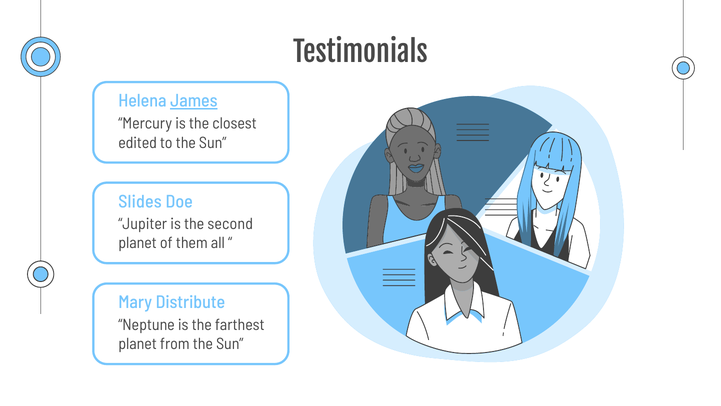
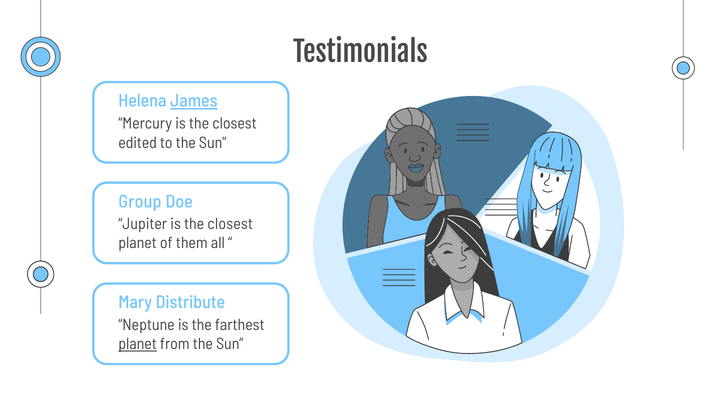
Slides: Slides -> Group (140, 201)
Jupiter is the second: second -> closest (230, 224)
planet underline: none -> present (138, 344)
